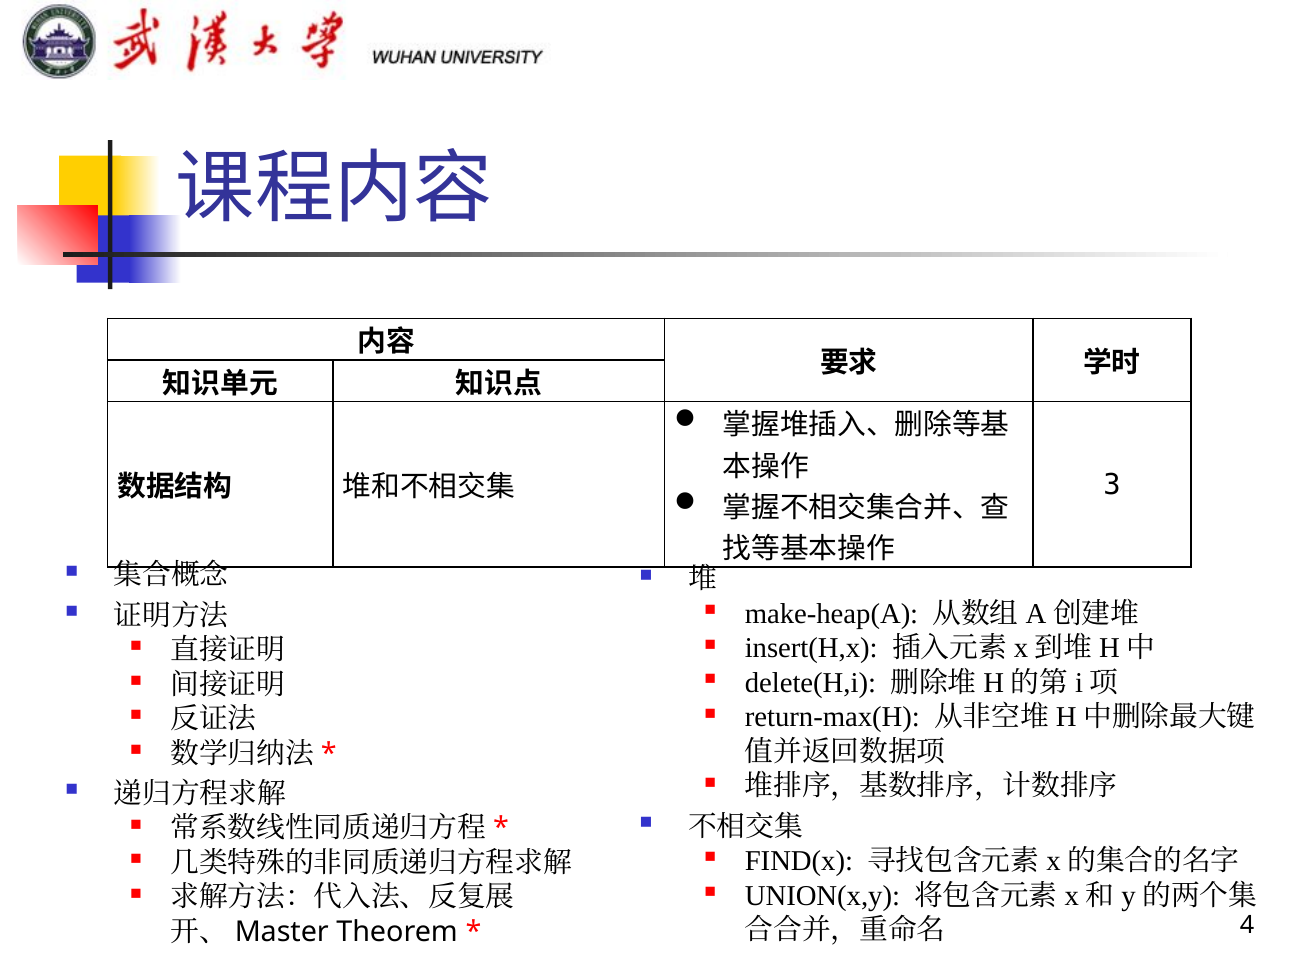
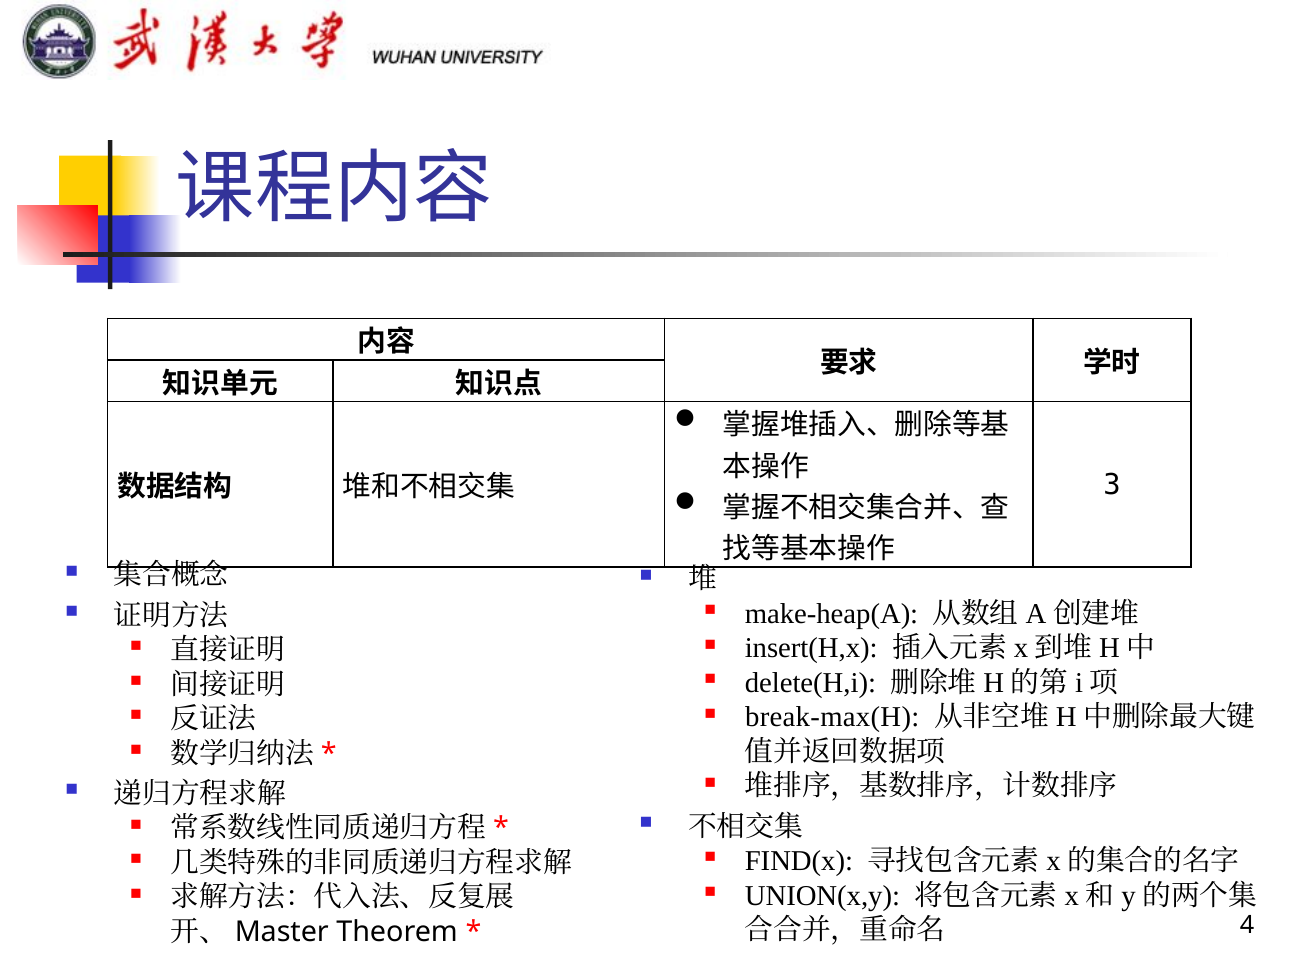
return-max(H: return-max(H -> break-max(H (832, 718)
